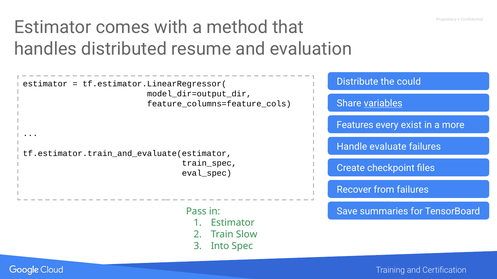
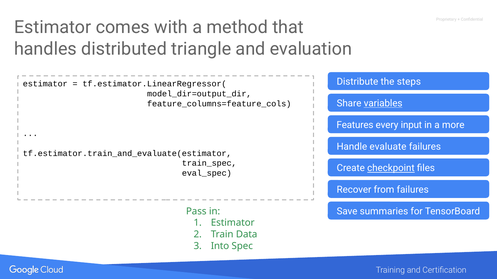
resume: resume -> triangle (201, 49)
could: could -> steps (409, 82)
exist: exist -> input (411, 125)
checkpoint underline: none -> present (391, 168)
Slow: Slow -> Data (247, 235)
